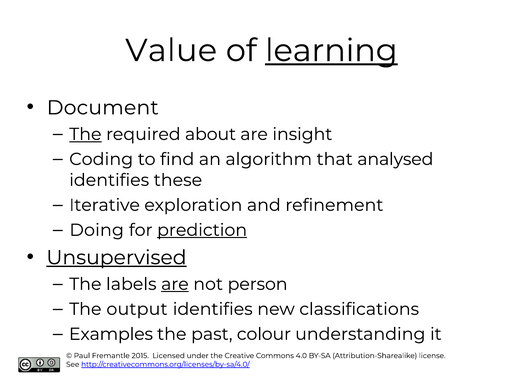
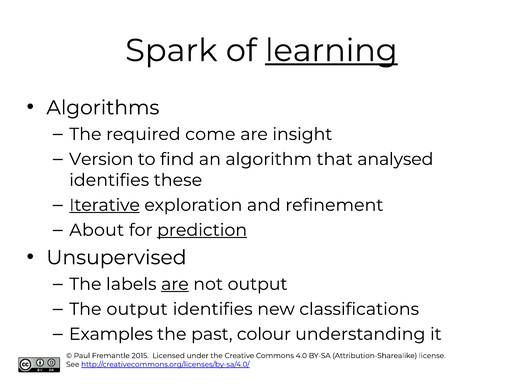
Value: Value -> Spark (171, 51)
Document: Document -> Algorithms (103, 108)
The underline: present -> none (85, 134)
about: about -> come (210, 134)
Coding: Coding -> Version (101, 159)
Iterative underline: none -> present (105, 205)
Doing: Doing -> About (97, 230)
Unsupervised underline: present -> none (116, 258)
not person: person -> output (258, 284)
